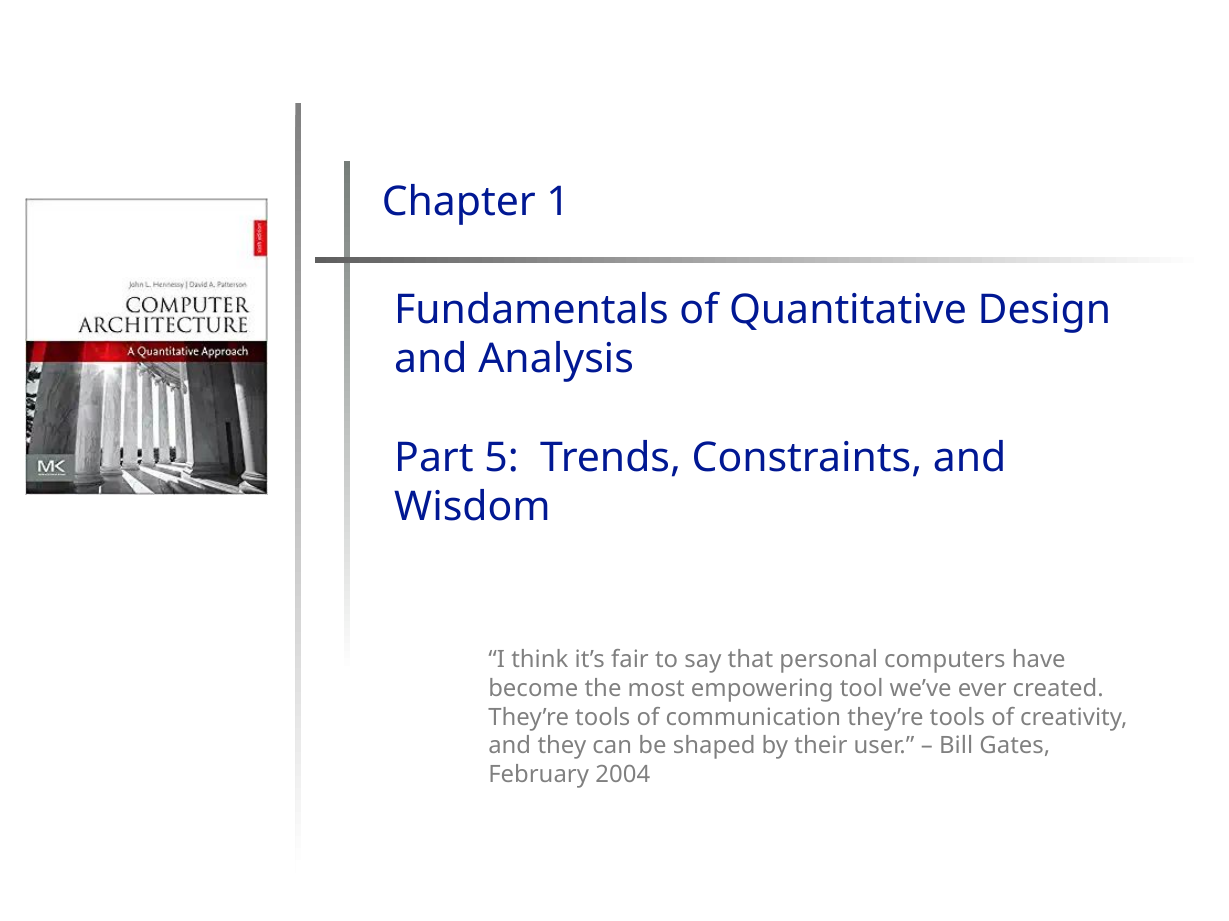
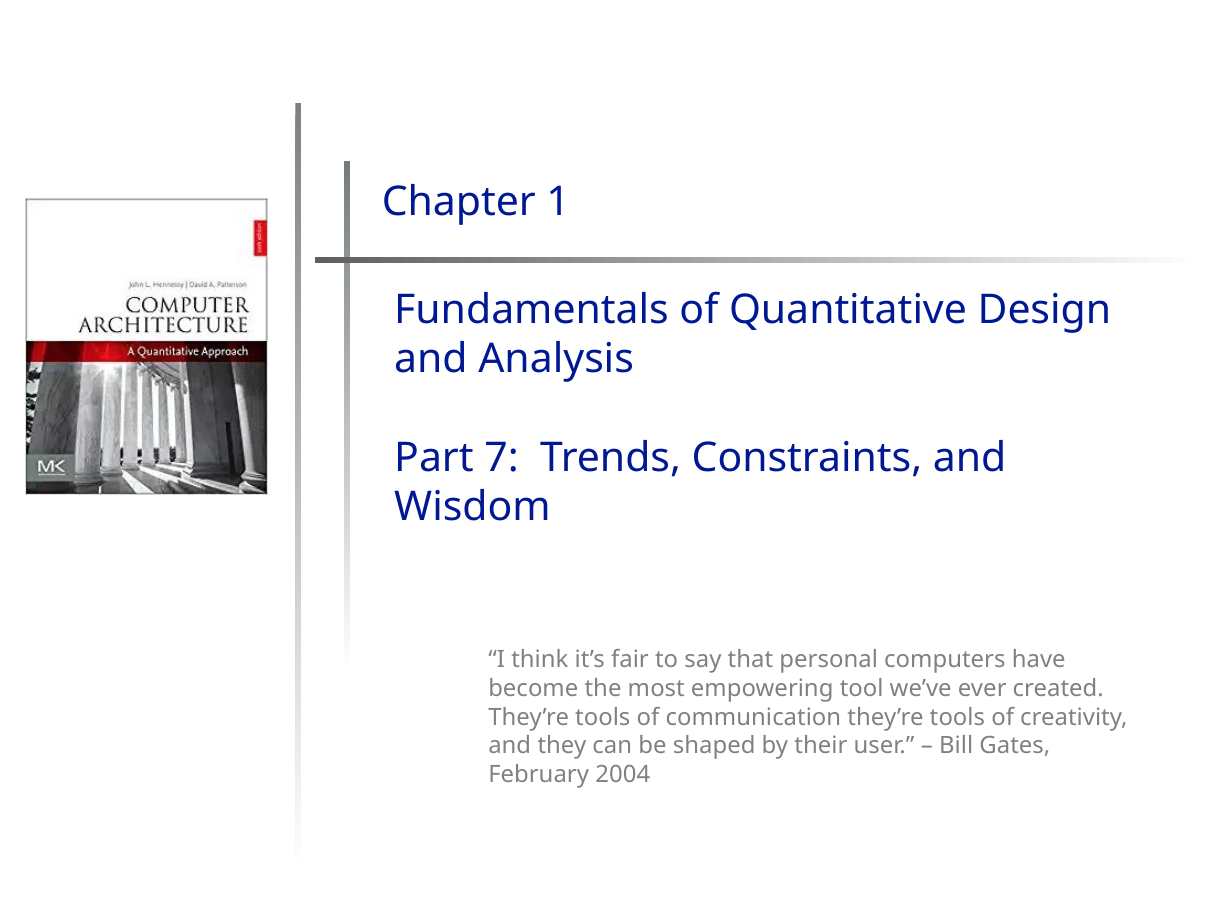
5: 5 -> 7 (502, 458)
